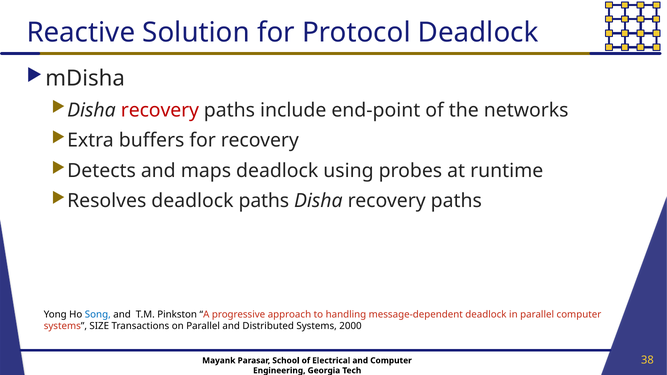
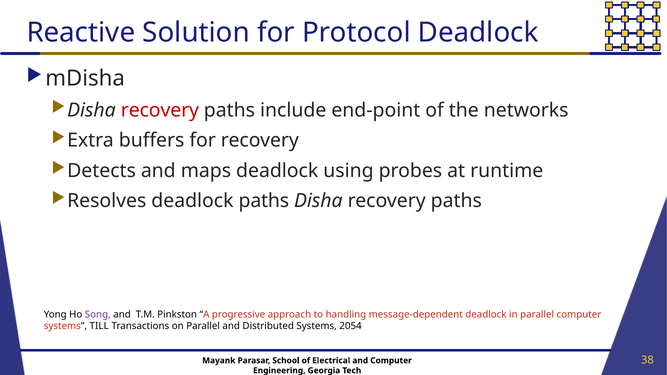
Song colour: blue -> purple (98, 314)
SIZE: SIZE -> TILL (99, 326)
2000: 2000 -> 2054 (351, 326)
